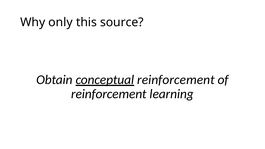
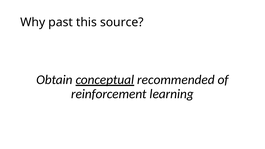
only: only -> past (61, 22)
reinforcement: reinforcement -> recommended (176, 80)
